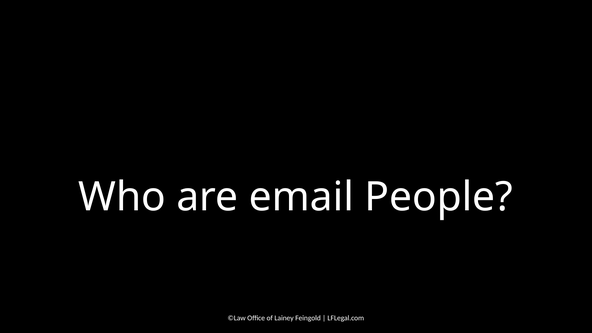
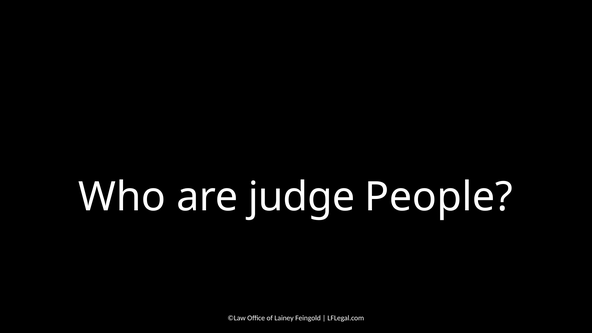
email: email -> judge (302, 197)
